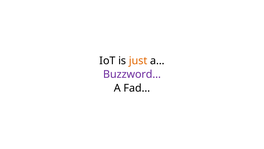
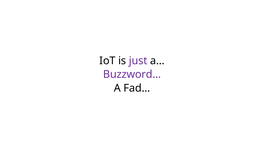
just colour: orange -> purple (138, 60)
